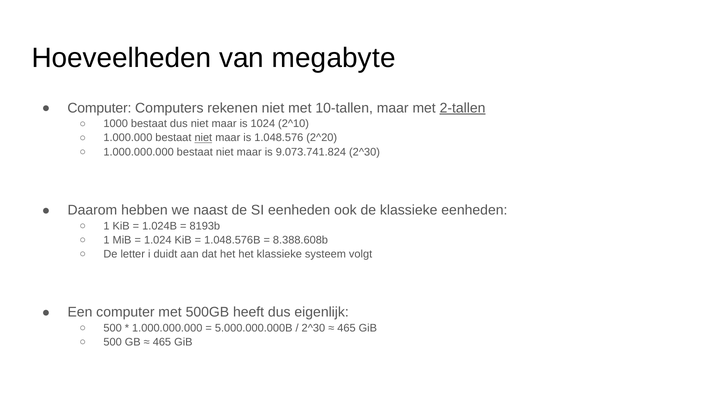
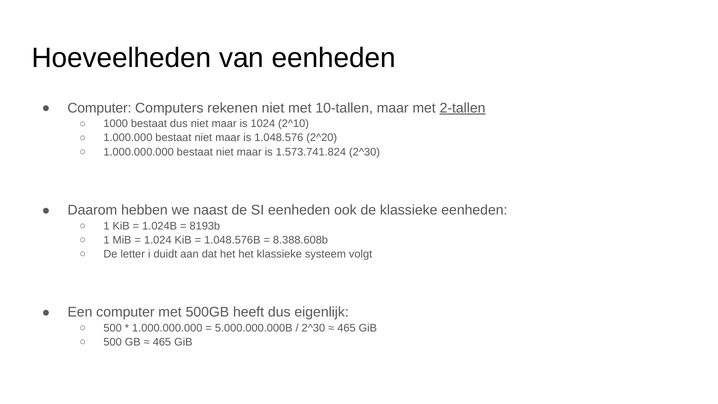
van megabyte: megabyte -> eenheden (334, 58)
niet underline: present -> none (203, 138)
9.073.741.824: 9.073.741.824 -> 1.573.741.824 (311, 152)
